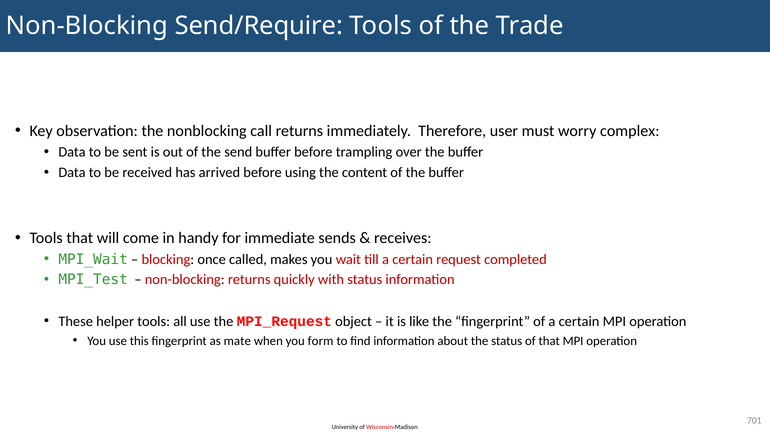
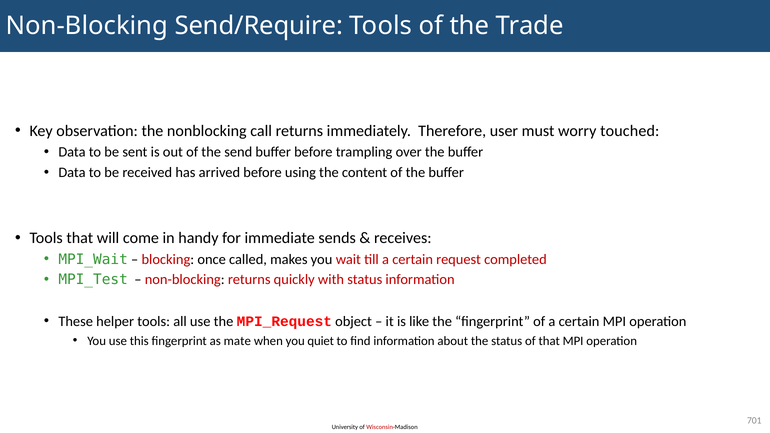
complex: complex -> touched (630, 131)
form: form -> quiet (321, 341)
